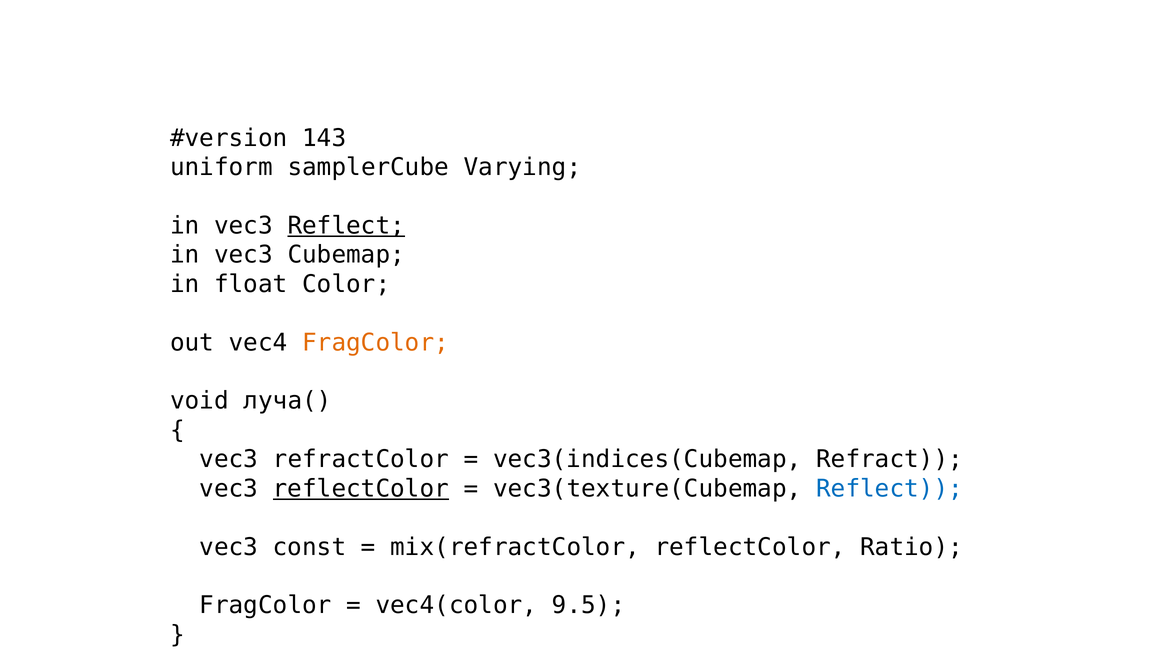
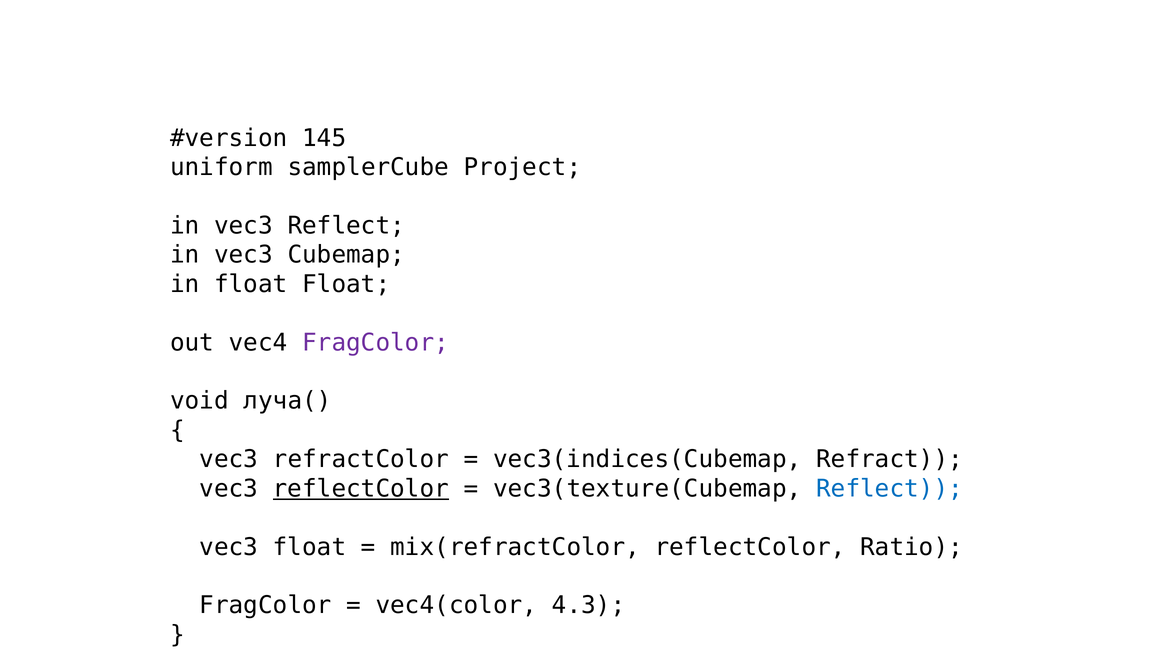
143: 143 -> 145 (324, 138)
Varying: Varying -> Project (522, 167)
Reflect underline: present -> none (346, 226)
float Color: Color -> Float (346, 284)
FragColor colour: orange -> purple (376, 342)
vec3 const: const -> float (310, 547)
9.5: 9.5 -> 4.3 (589, 605)
